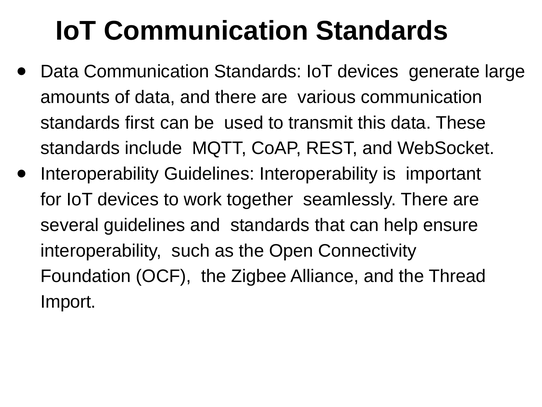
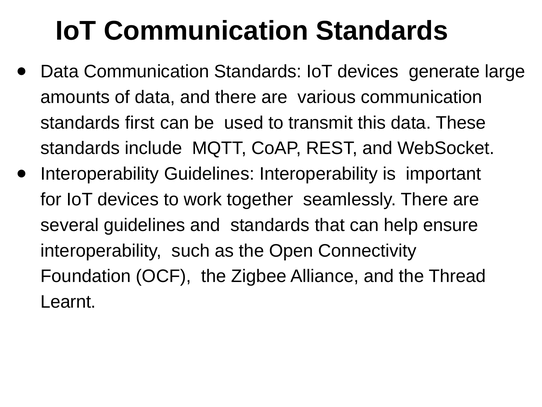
Import: Import -> Learnt (68, 302)
